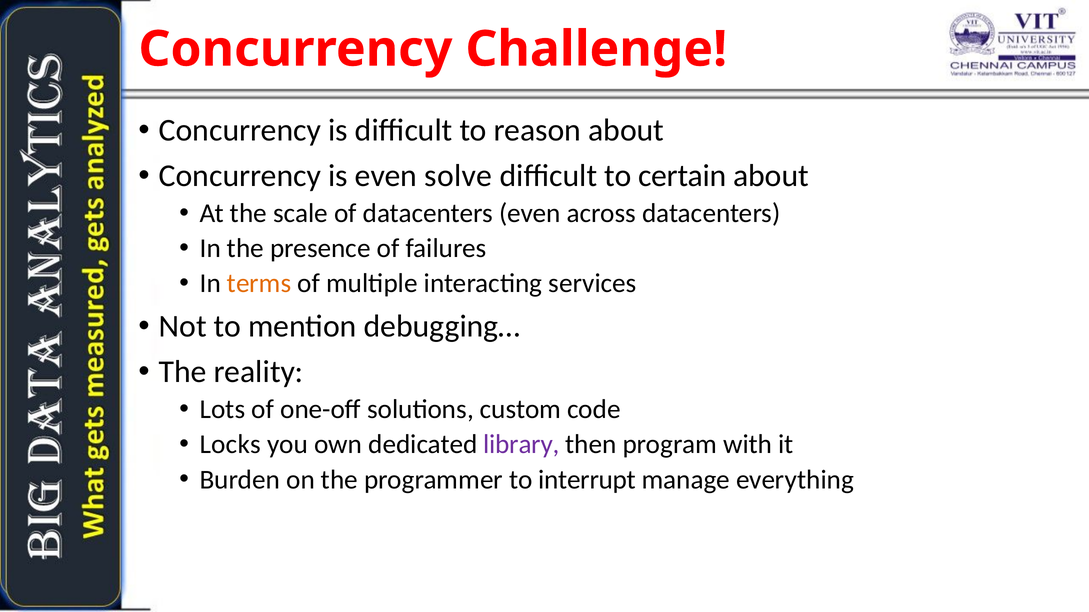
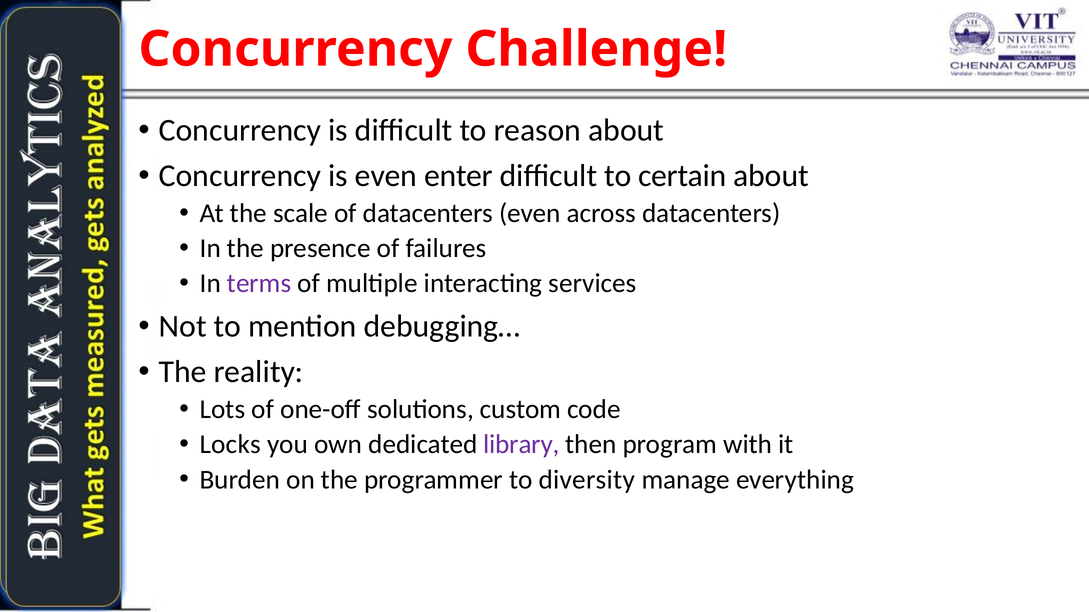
solve: solve -> enter (459, 176)
terms colour: orange -> purple (259, 284)
interrupt: interrupt -> diversity (587, 480)
